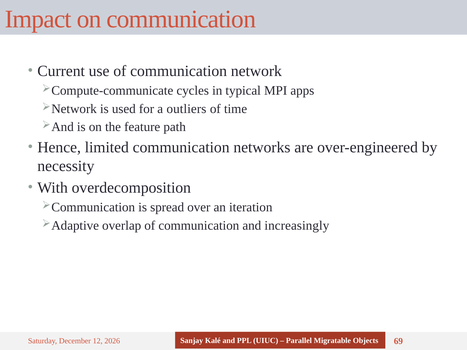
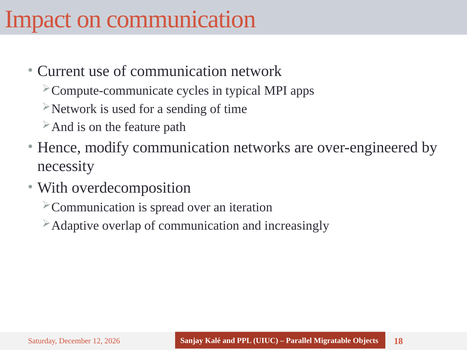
outliers: outliers -> sending (187, 109)
limited: limited -> modify (107, 147)
69: 69 -> 18 (398, 341)
